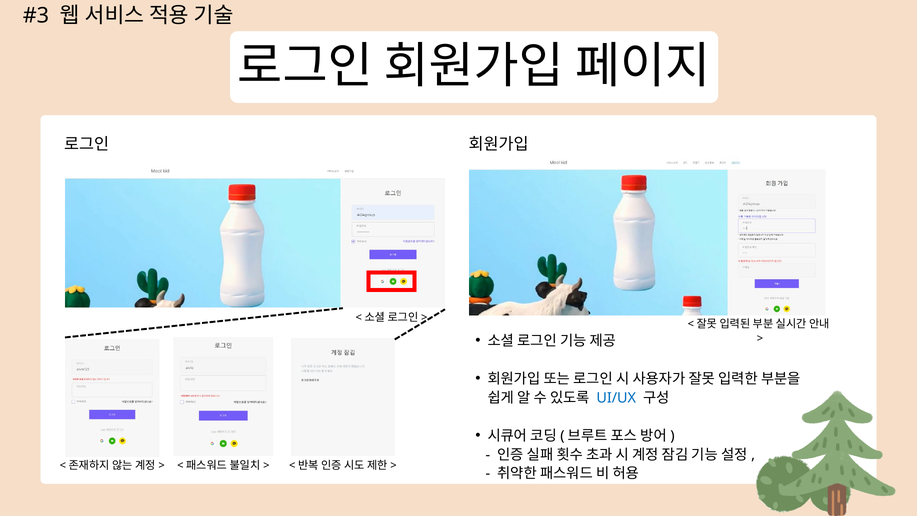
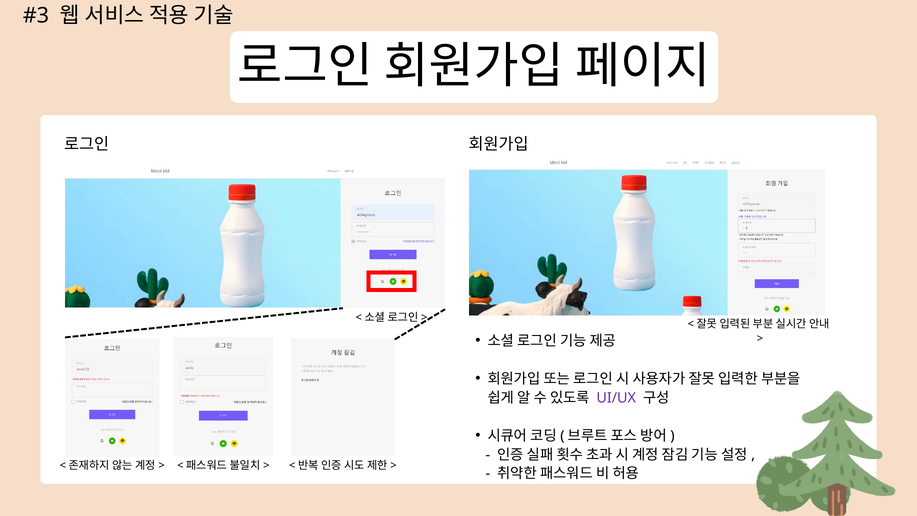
UI/UX colour: blue -> purple (616, 398)
